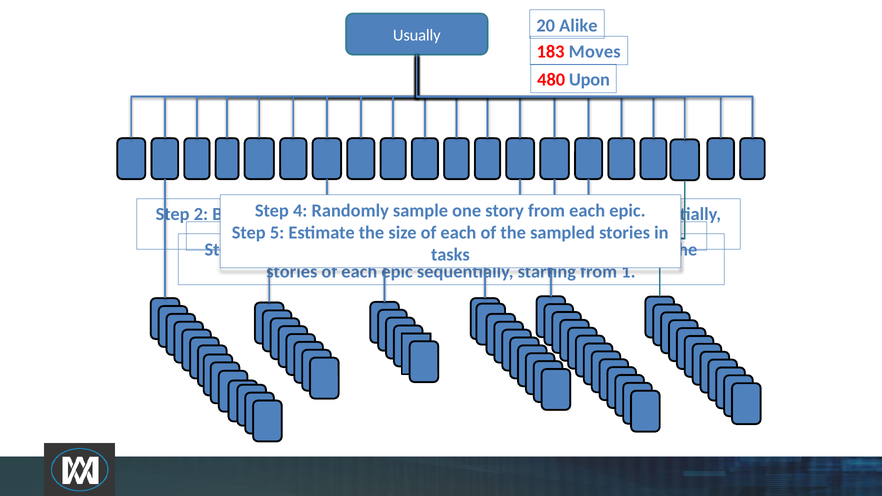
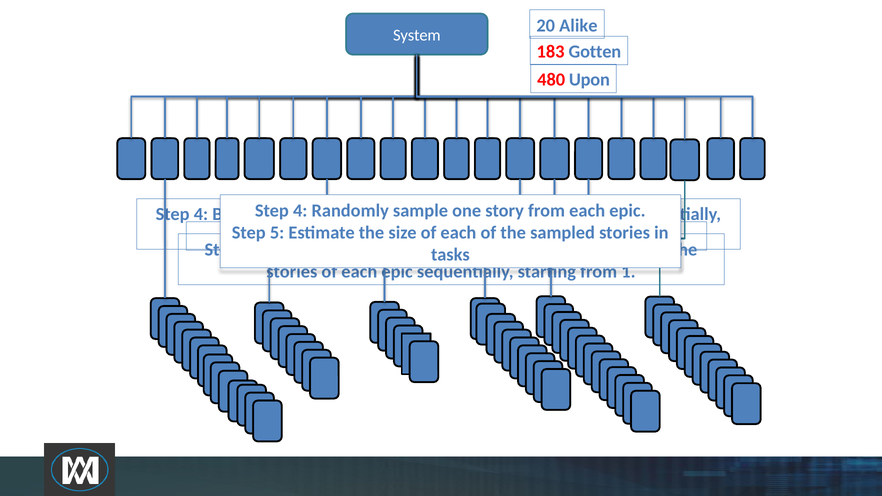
Usually: Usually -> System (417, 35)
Moves: Moves -> Gotten (595, 52)
2: 2 -> 4 (201, 214)
